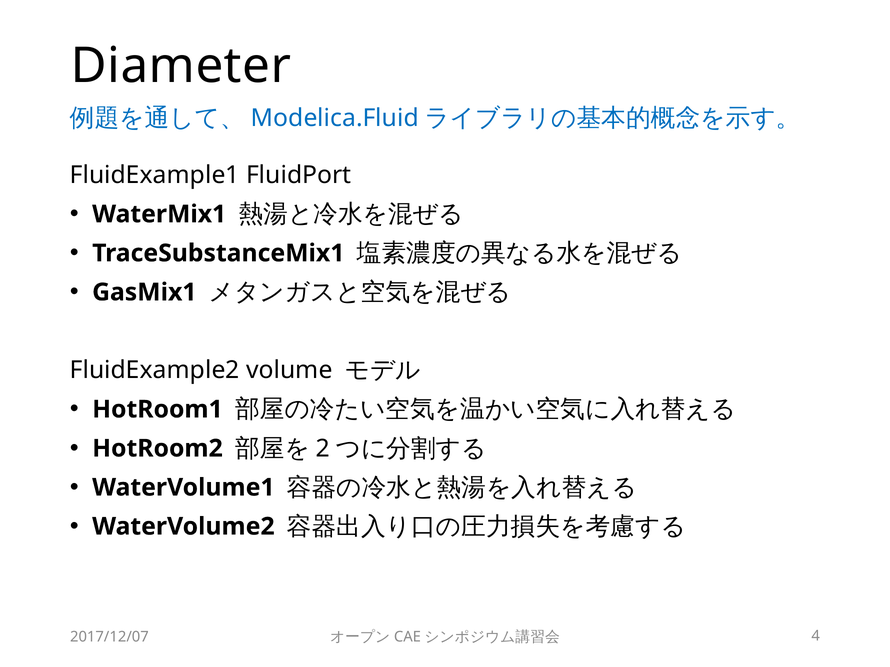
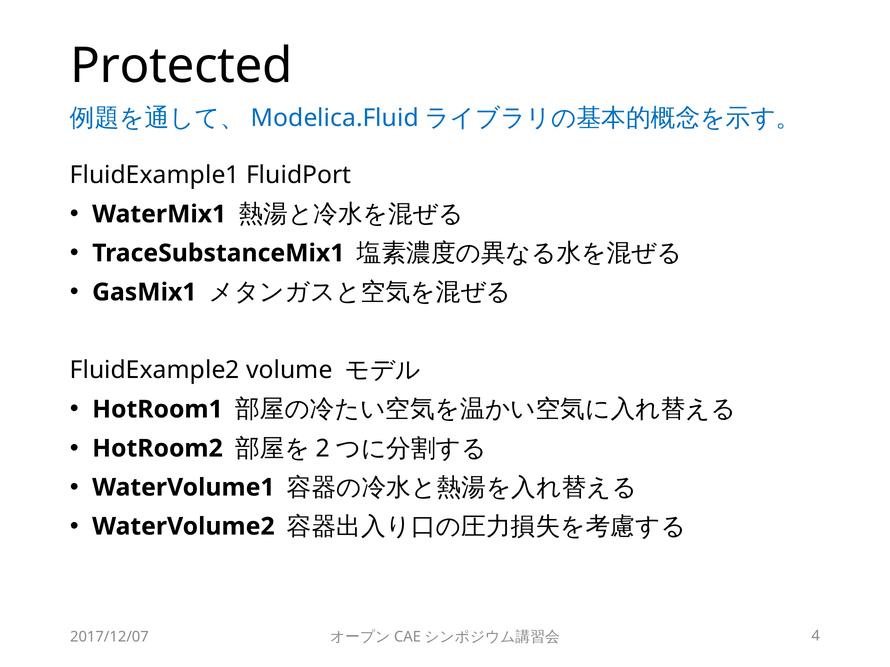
Diameter: Diameter -> Protected (181, 66)
